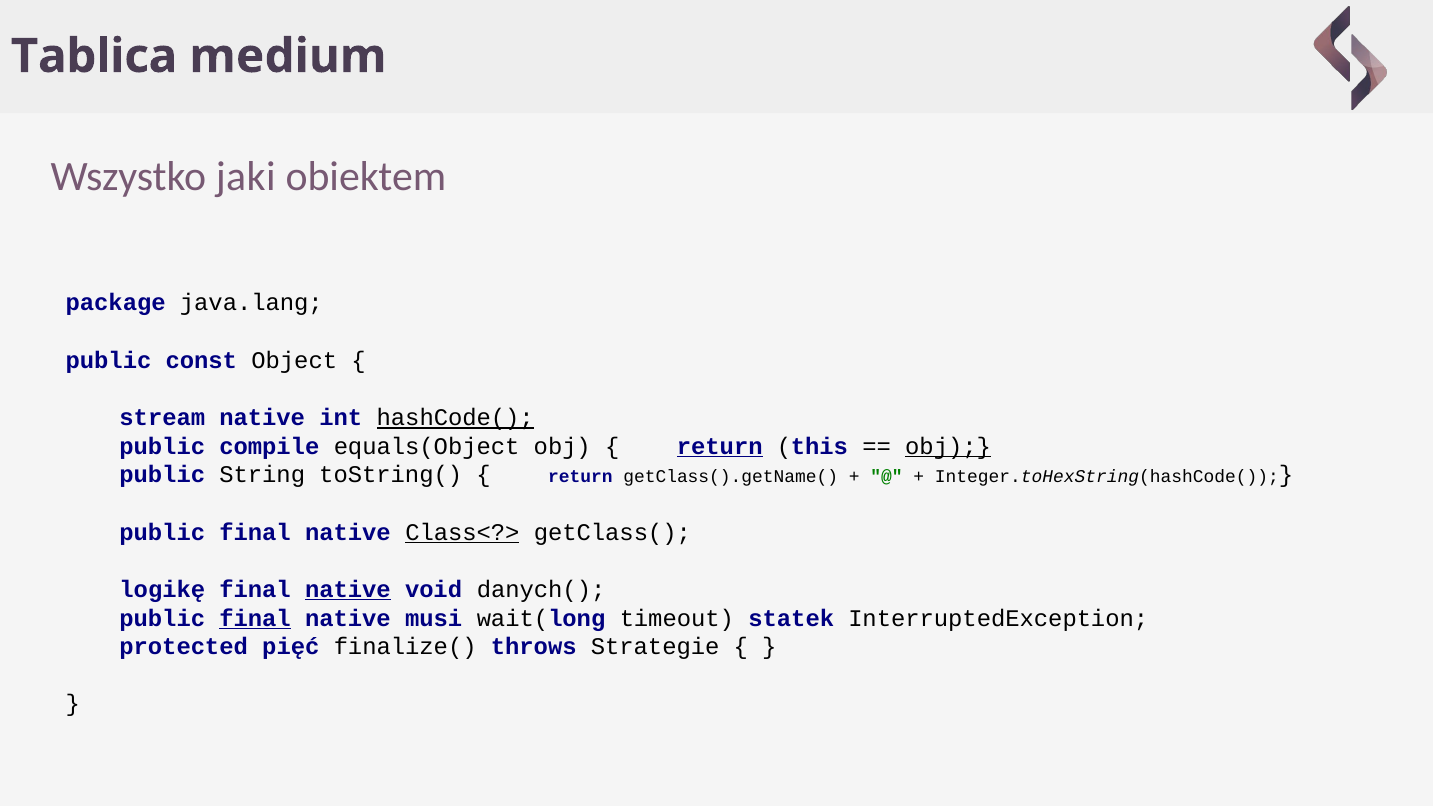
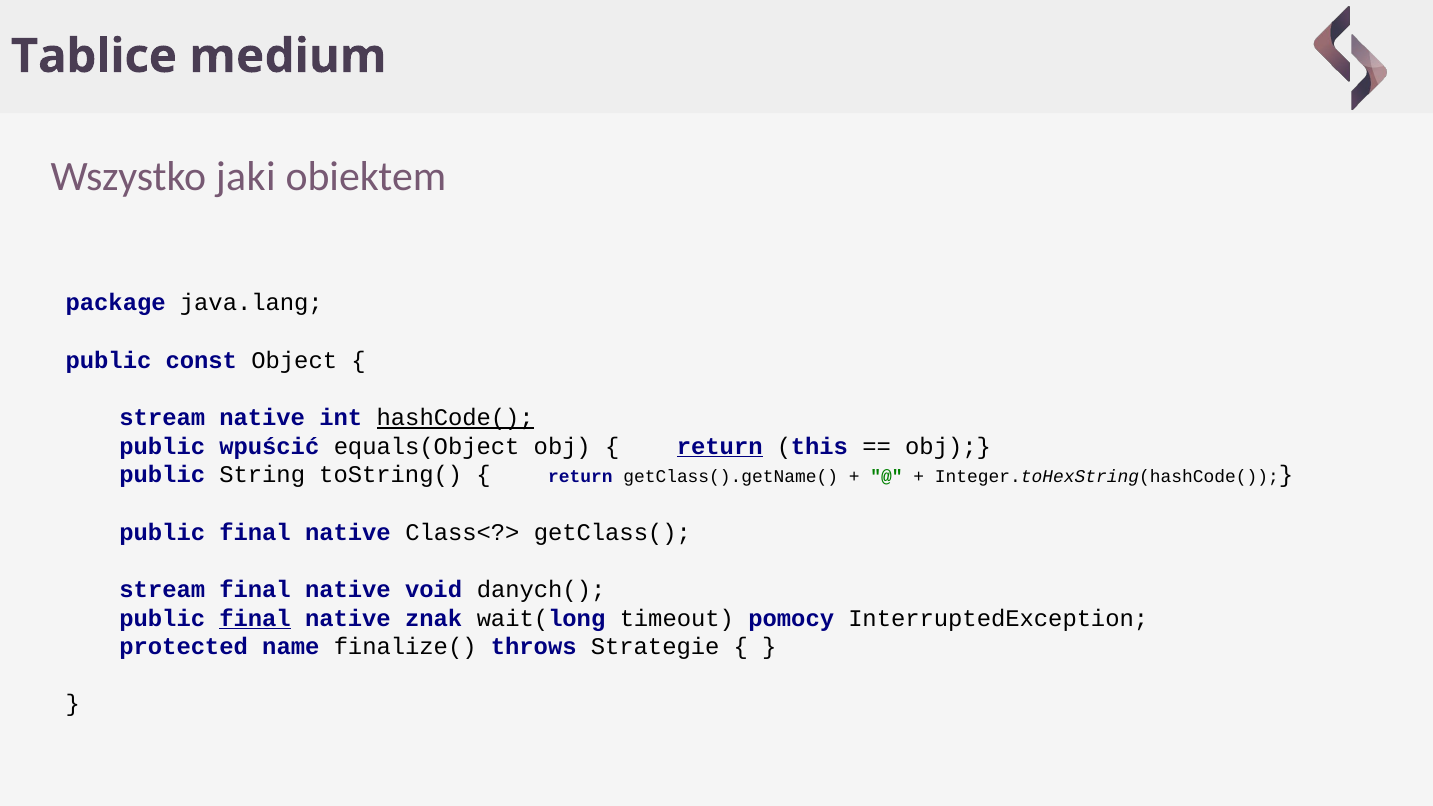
Tablica: Tablica -> Tablice (94, 56)
compile: compile -> wpuścić (269, 446)
obj underline: present -> none (948, 446)
Class<?> underline: present -> none (462, 532)
logikę: logikę -> stream (162, 590)
native underline: present -> none (348, 590)
musi: musi -> znak (434, 618)
statek: statek -> pomocy (791, 618)
pięć: pięć -> name (291, 647)
